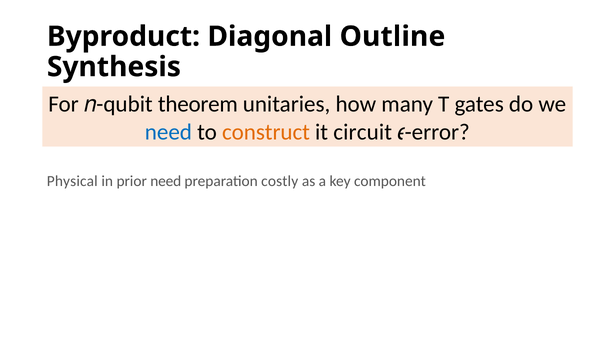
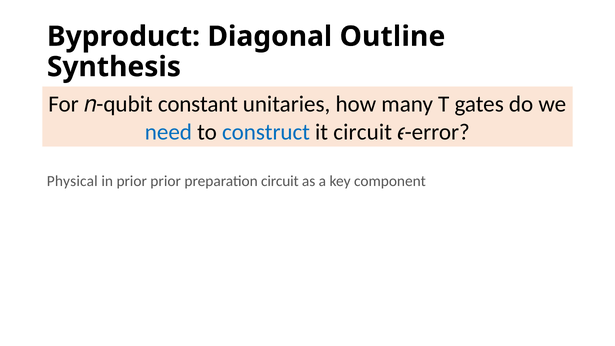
theorem: theorem -> constant (198, 104)
construct colour: orange -> blue (266, 132)
prior need: need -> prior (166, 181)
preparation costly: costly -> circuit (280, 181)
